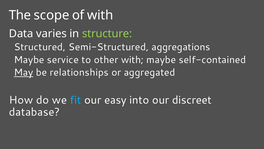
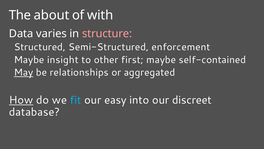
scope: scope -> about (52, 15)
structure colour: light green -> pink (107, 34)
aggregations: aggregations -> enforcement (181, 47)
service: service -> insight (63, 60)
other with: with -> first (132, 60)
How underline: none -> present (21, 100)
